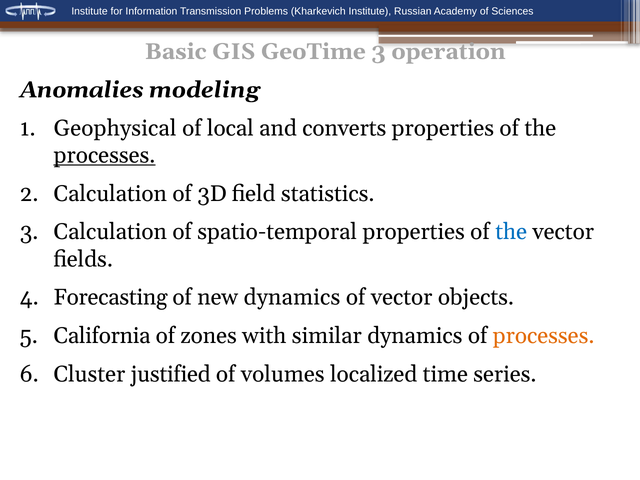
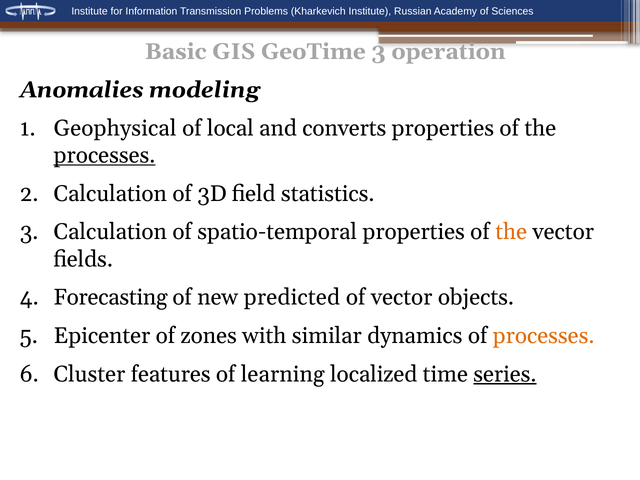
the colour: blue -> orange (511, 232)
new dynamics: dynamics -> predicted (292, 298)
California: California -> Epicenter (102, 336)
justified: justified -> features (171, 374)
volumes: volumes -> learning (283, 374)
series underline: none -> present (505, 374)
